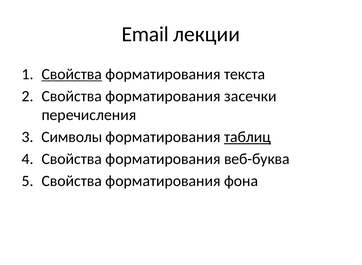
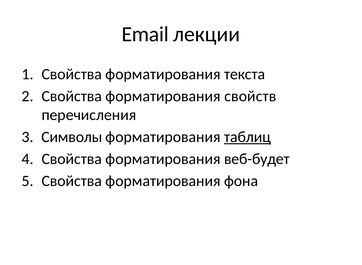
Свойства underline: present -> none (72, 74)
засечки: засечки -> свойств (250, 96)
веб-буква: веб-буква -> веб-будет (257, 159)
